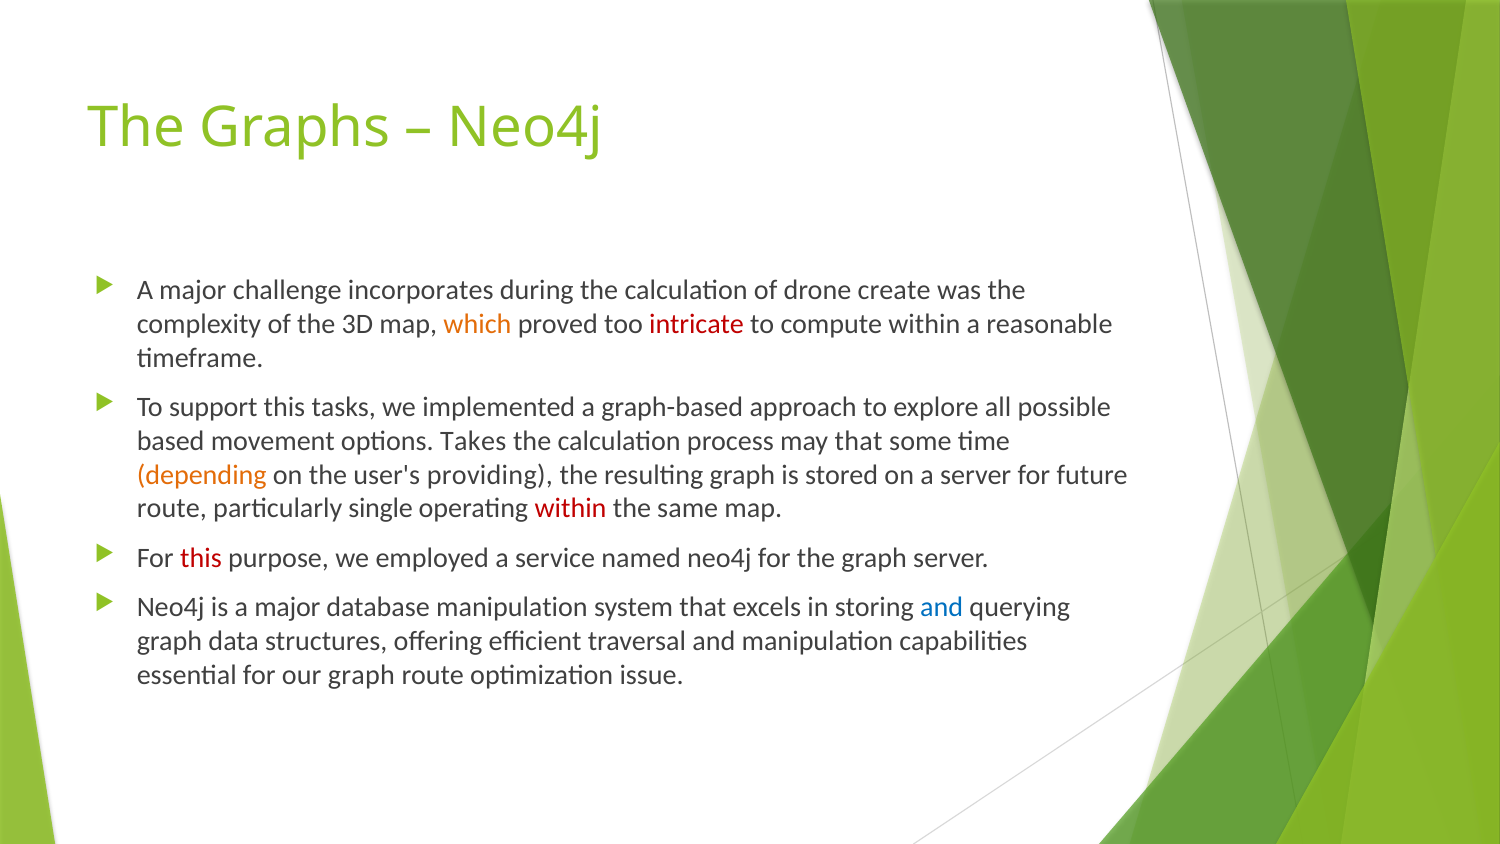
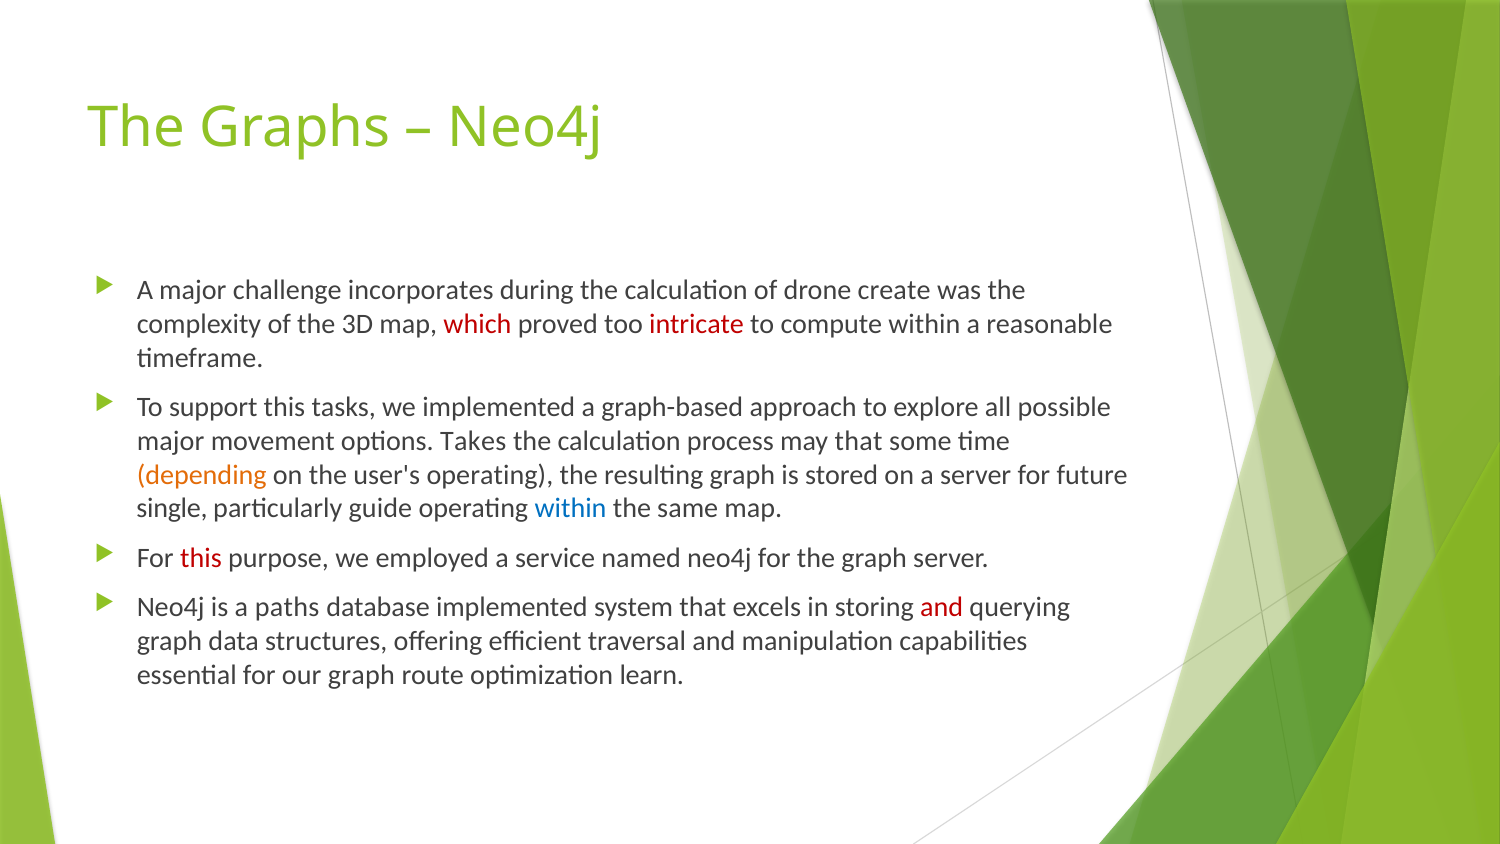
which colour: orange -> red (477, 324)
based: based -> major (171, 441)
user's providing: providing -> operating (490, 475)
route: route -> single (172, 508)
single: single -> guide (380, 508)
within colour: red -> blue (571, 508)
is a major: major -> paths (287, 607)
database manipulation: manipulation -> implemented (512, 607)
and colour: blue -> red (942, 607)
issue: issue -> learn (652, 675)
